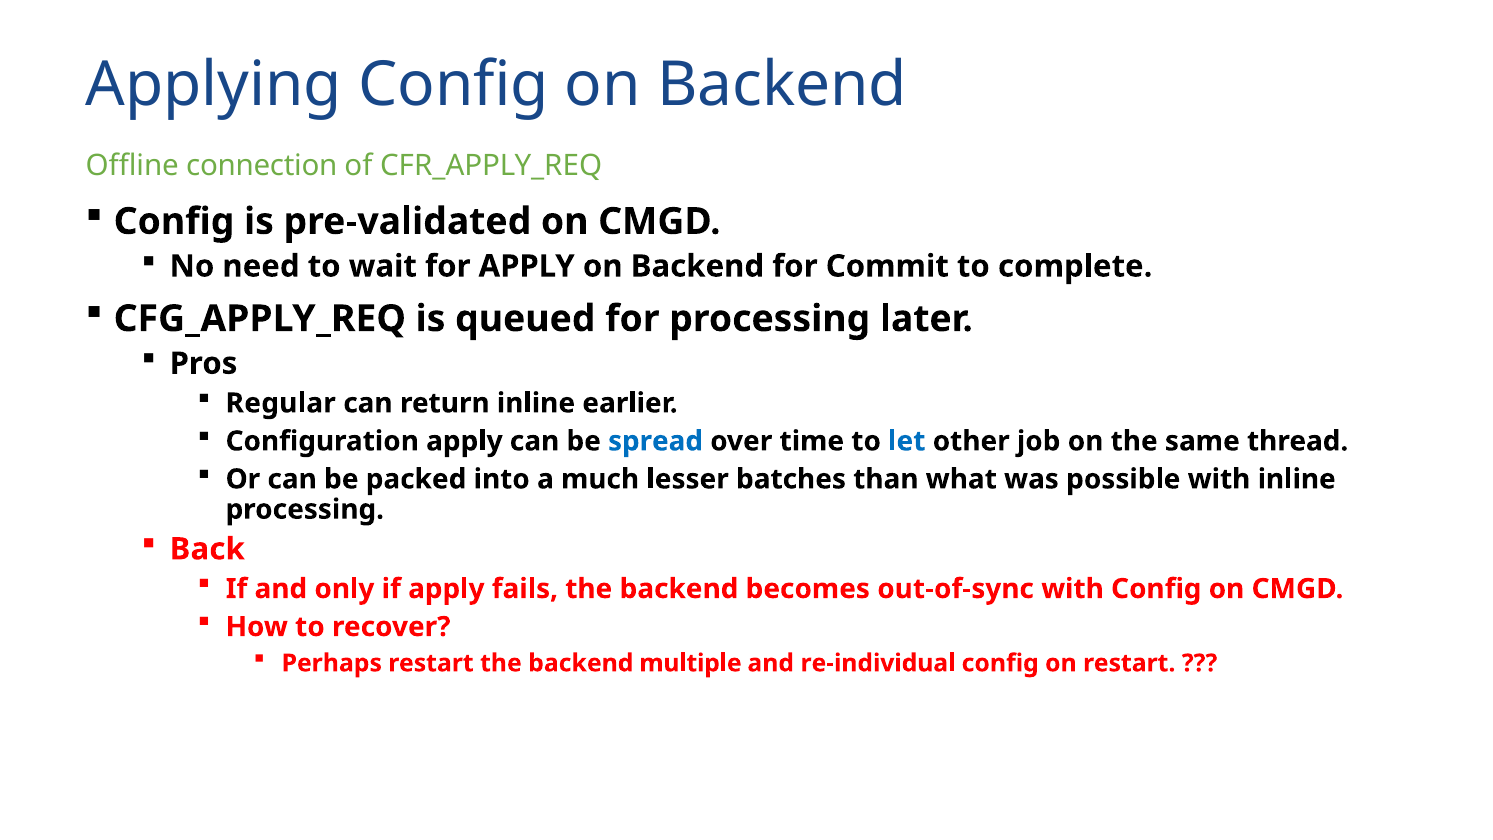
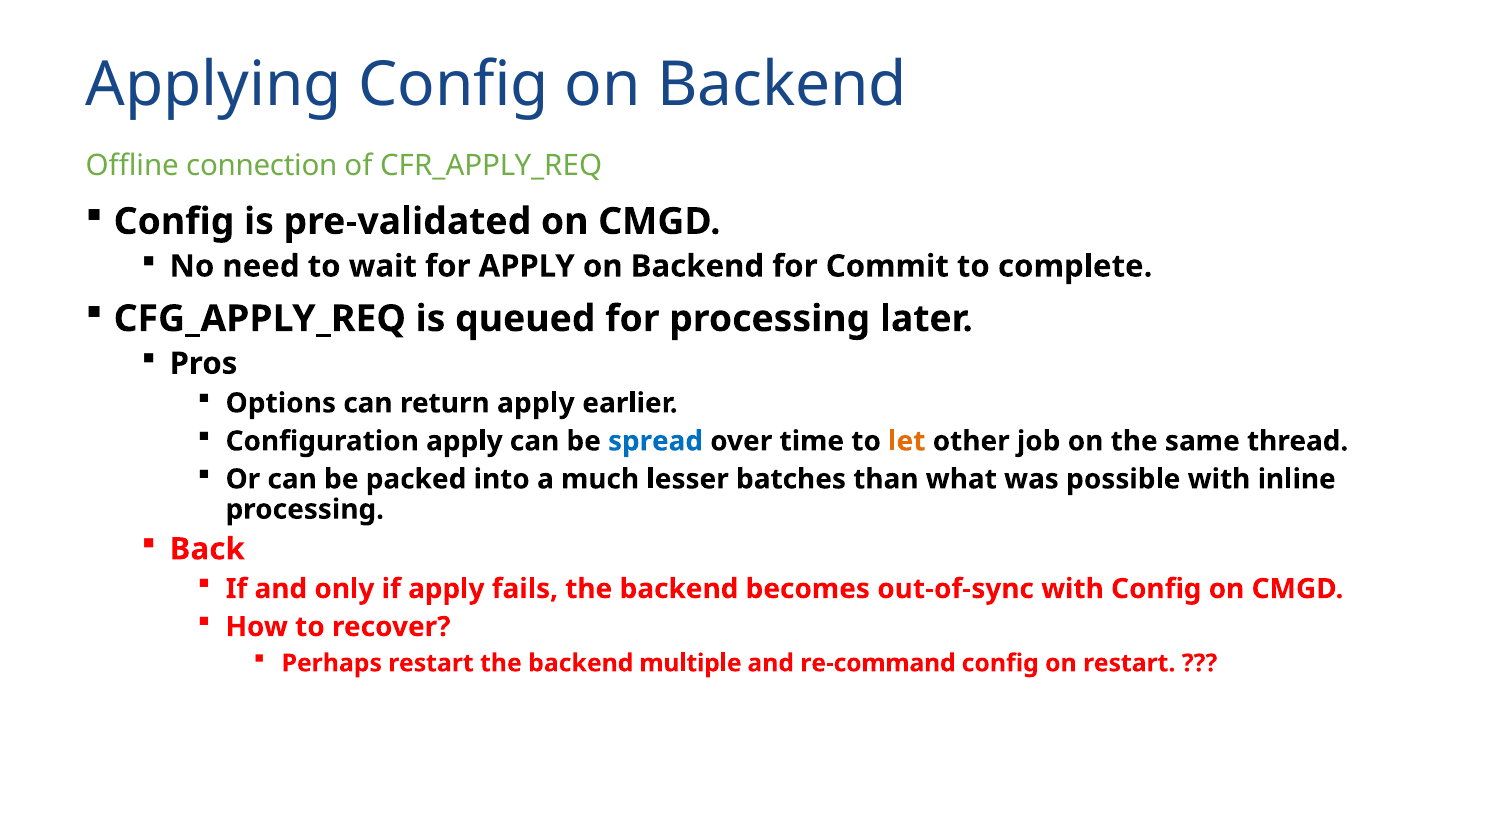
Regular: Regular -> Options (281, 403)
return inline: inline -> apply (536, 403)
let colour: blue -> orange (907, 441)
re-individual: re-individual -> re-command (878, 663)
